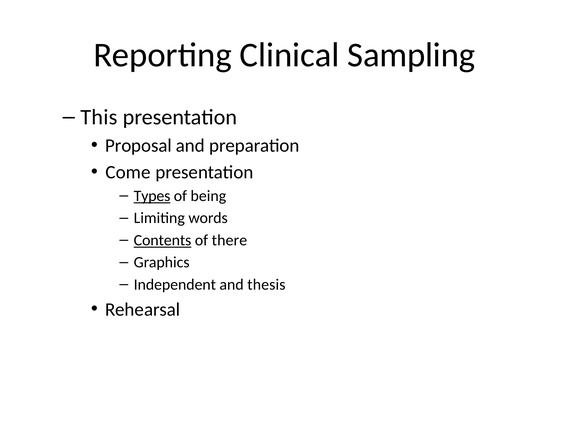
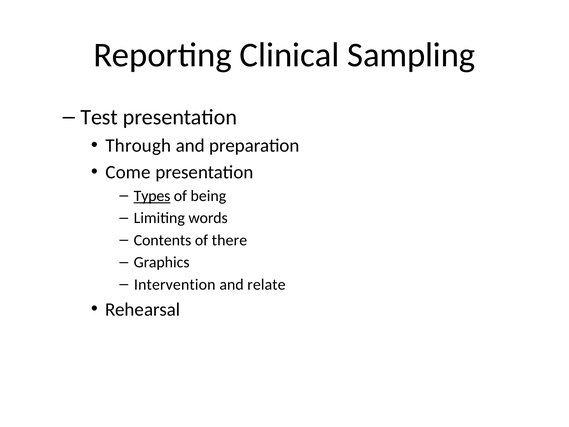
This: This -> Test (99, 117)
Proposal: Proposal -> Through (138, 145)
Contents underline: present -> none (163, 240)
Independent: Independent -> Intervention (175, 284)
thesis: thesis -> relate (266, 284)
